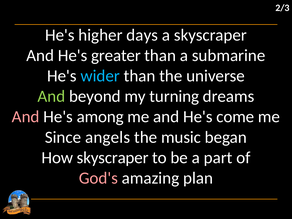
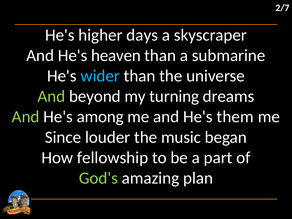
2/3: 2/3 -> 2/7 (282, 8)
greater: greater -> heaven (116, 55)
And colour: pink -> light green (26, 117)
come: come -> them (235, 117)
angels: angels -> louder (108, 137)
How skyscraper: skyscraper -> fellowship (113, 158)
God's colour: pink -> light green (98, 178)
